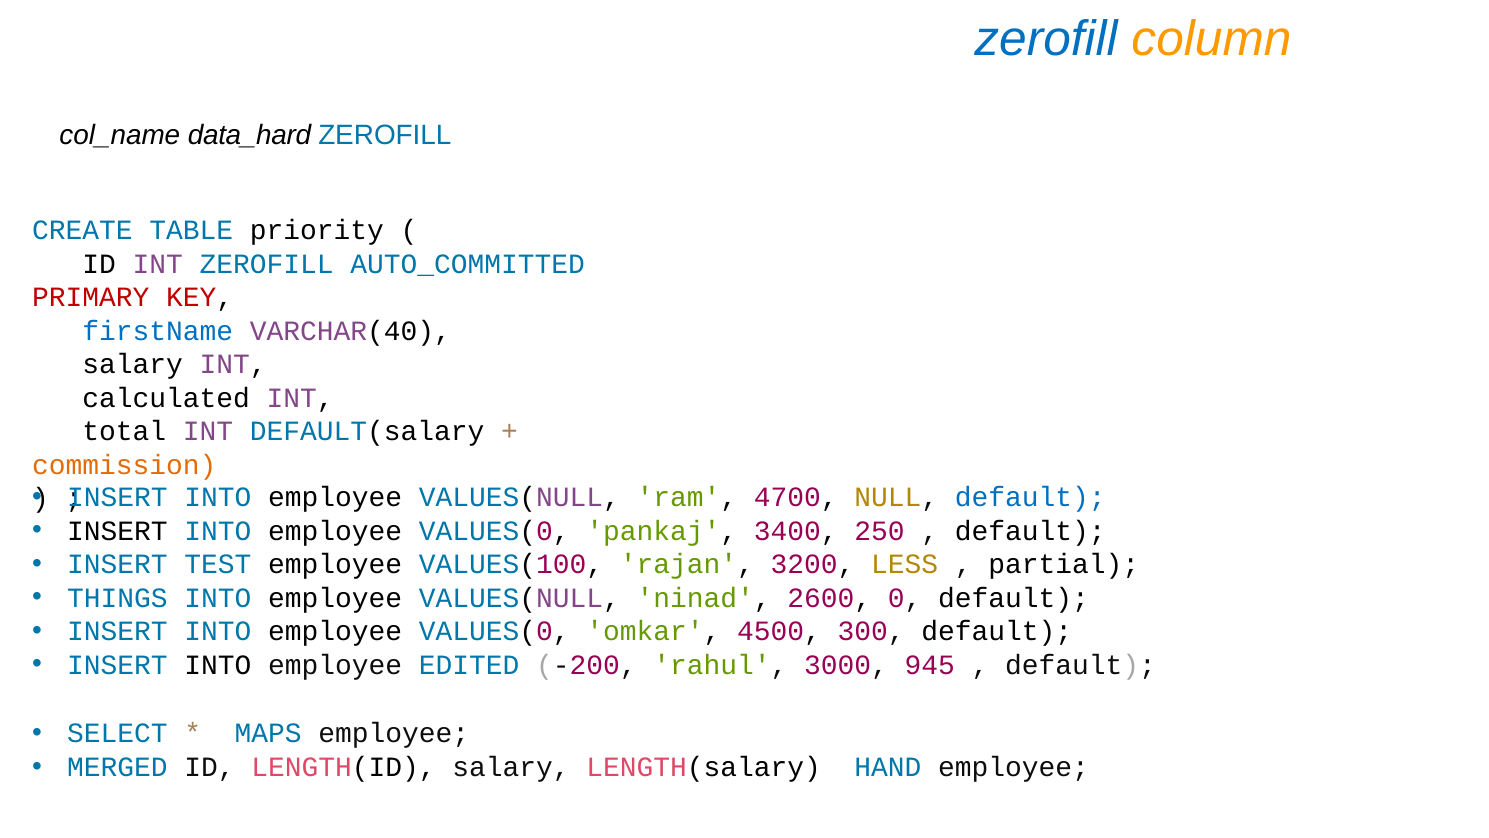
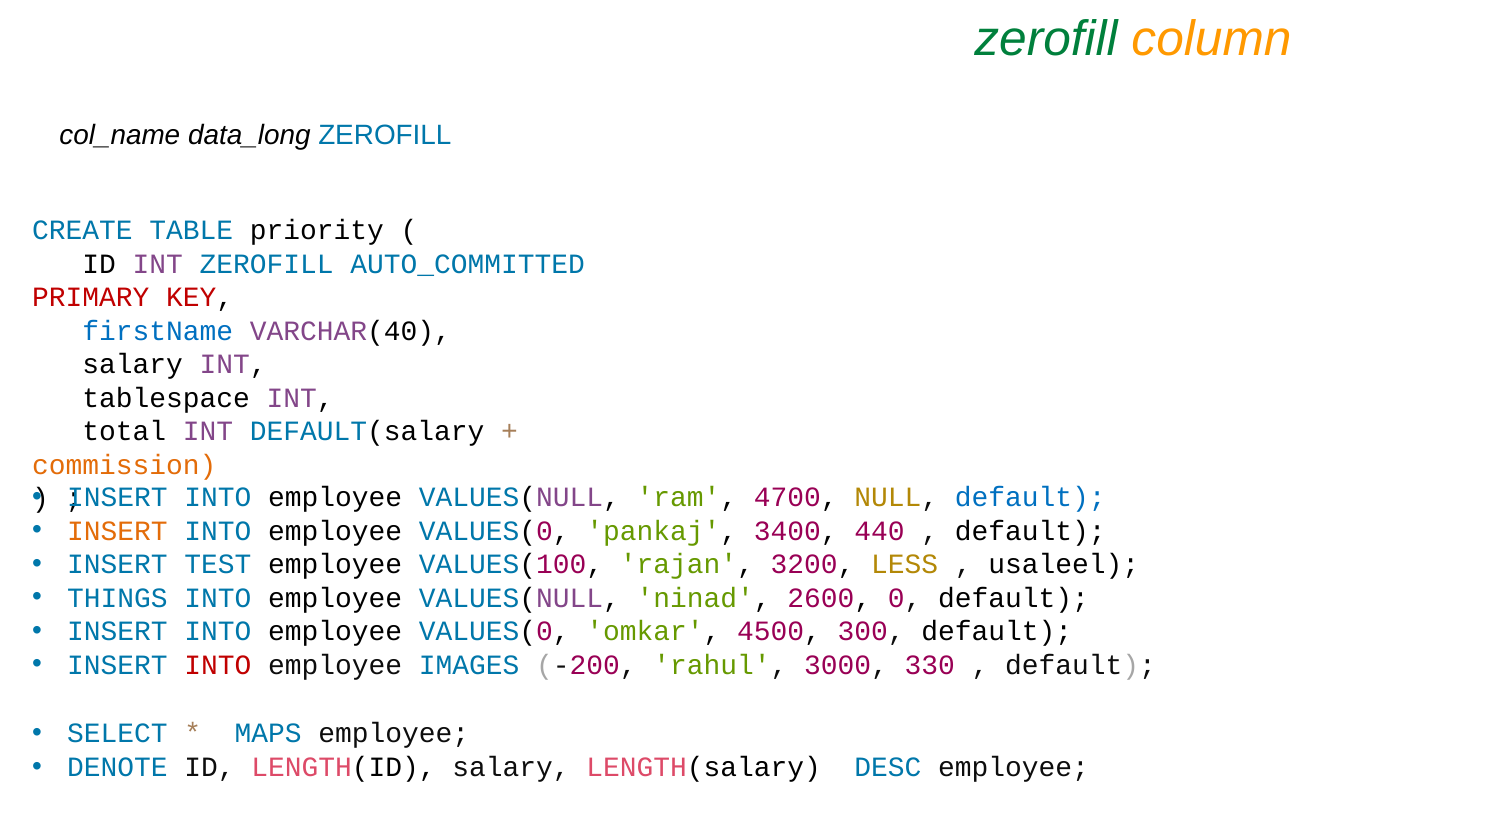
zerofill colour: blue -> green (1046, 39)
data_hard: data_hard -> data_long (249, 135)
calculated: calculated -> tablespace (166, 398)
INSERT colour: black -> orange (117, 531)
250: 250 -> 440 (879, 531)
partial: partial -> usaleel (1064, 564)
INTO colour: black -> red (218, 665)
EDITED: EDITED -> IMAGES (469, 665)
945: 945 -> 330 (930, 665)
MERGED: MERGED -> DENOTE (117, 767)
HAND: HAND -> DESC (888, 767)
